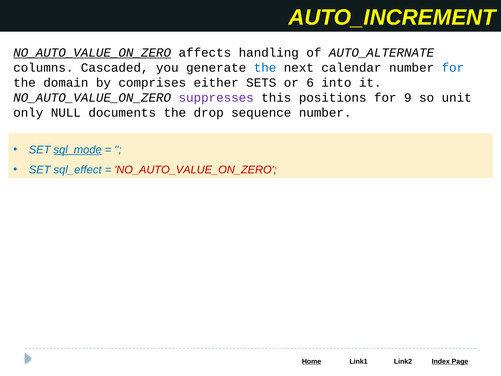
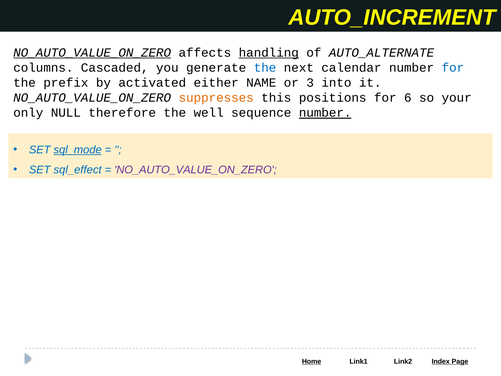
handling underline: none -> present (269, 53)
domain: domain -> prefix (66, 83)
comprises: comprises -> activated (152, 83)
SETS: SETS -> NAME (261, 83)
6: 6 -> 3 (310, 83)
suppresses colour: purple -> orange (216, 98)
9: 9 -> 6 (408, 98)
unit: unit -> your (457, 98)
documents: documents -> therefore (122, 113)
drop: drop -> well (209, 113)
number underline: none -> present (325, 113)
NO_AUTO_VALUE_ON_ZERO colour: red -> purple (196, 170)
